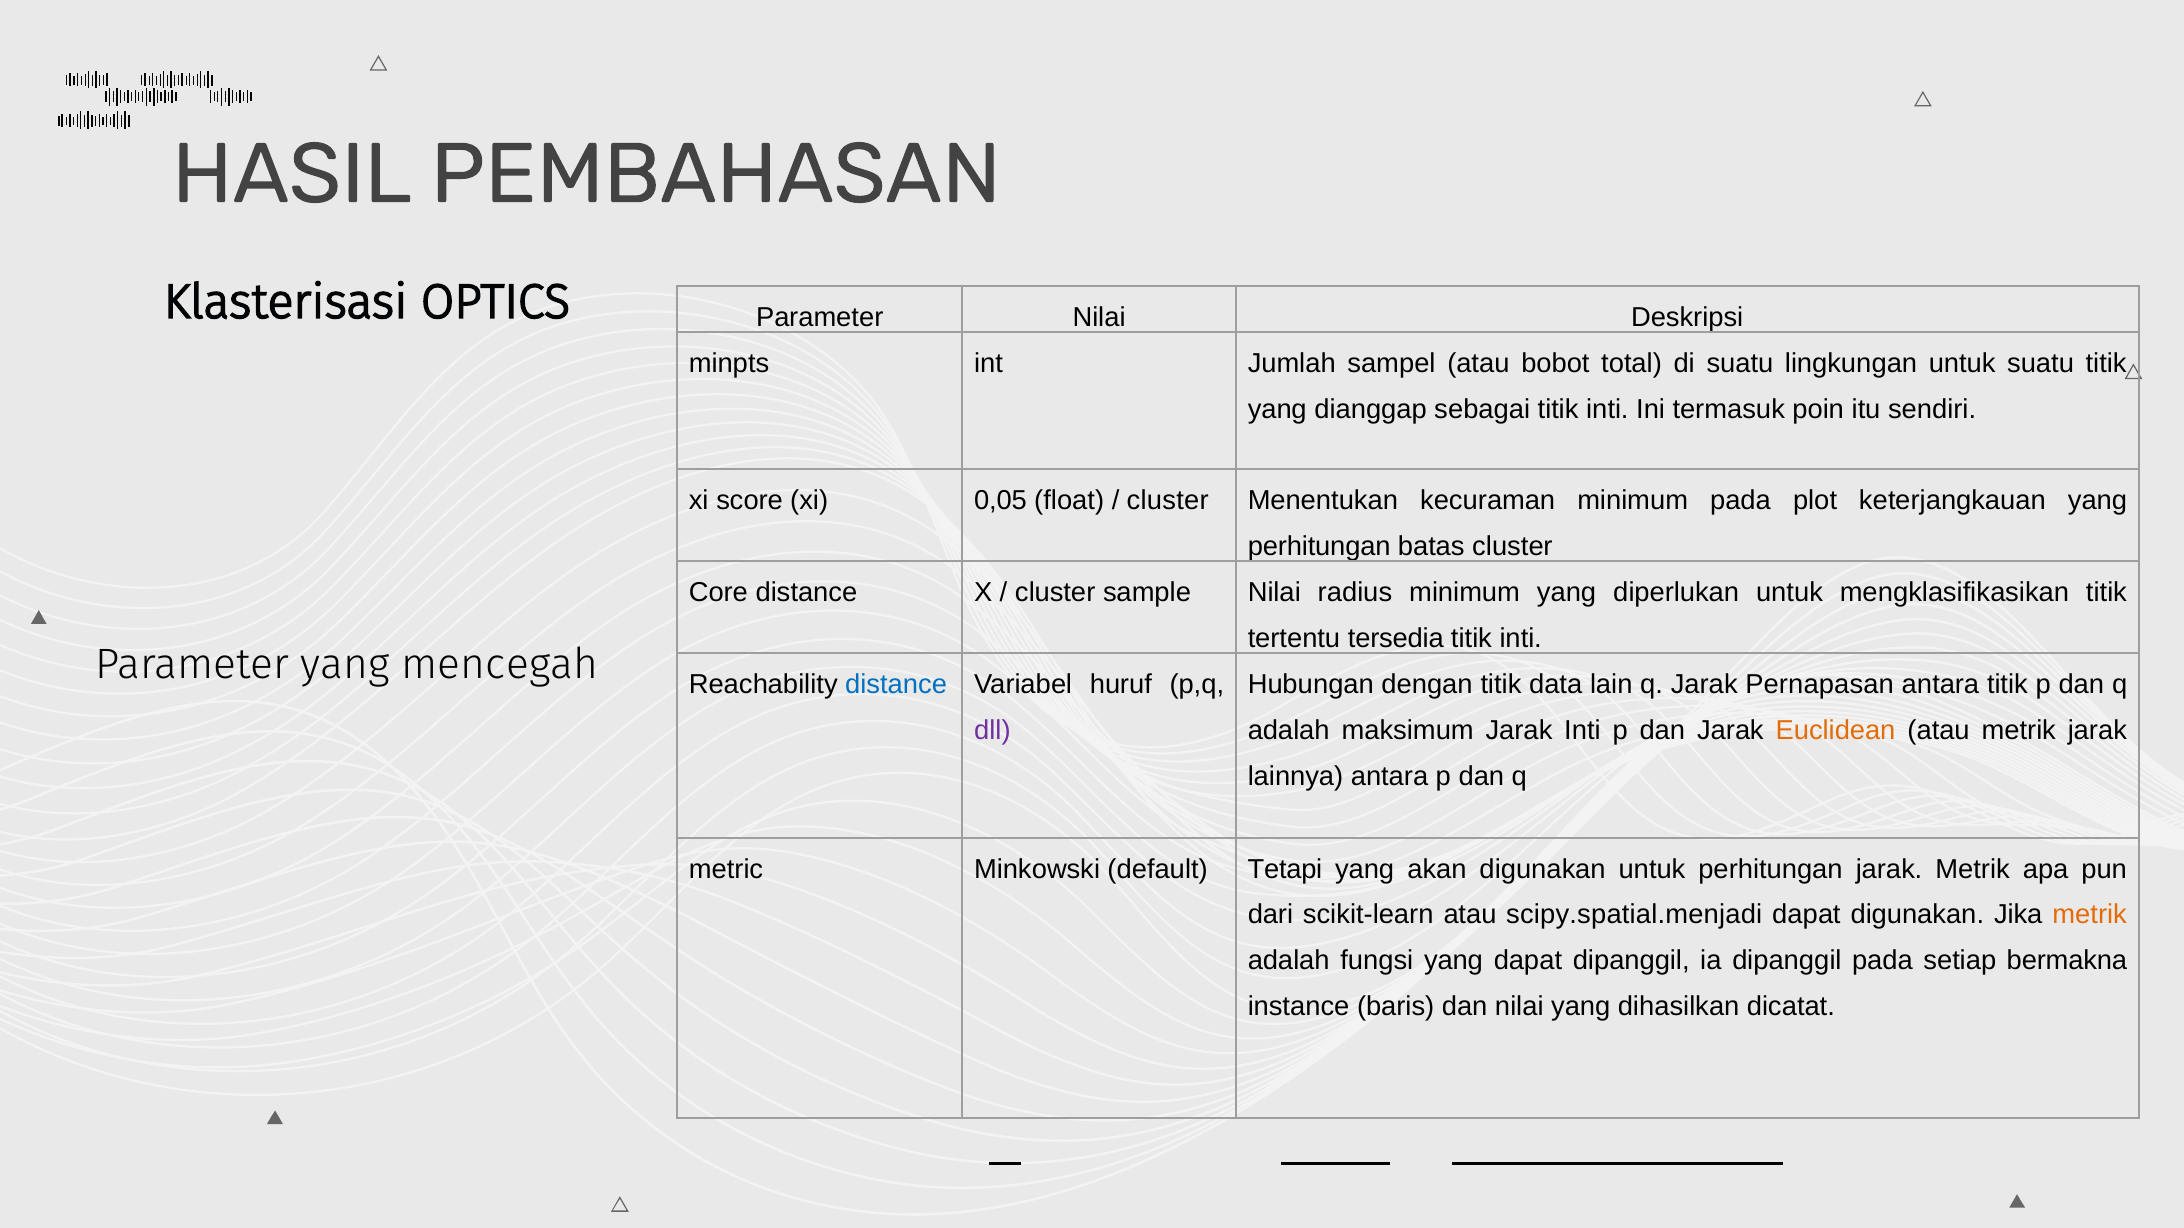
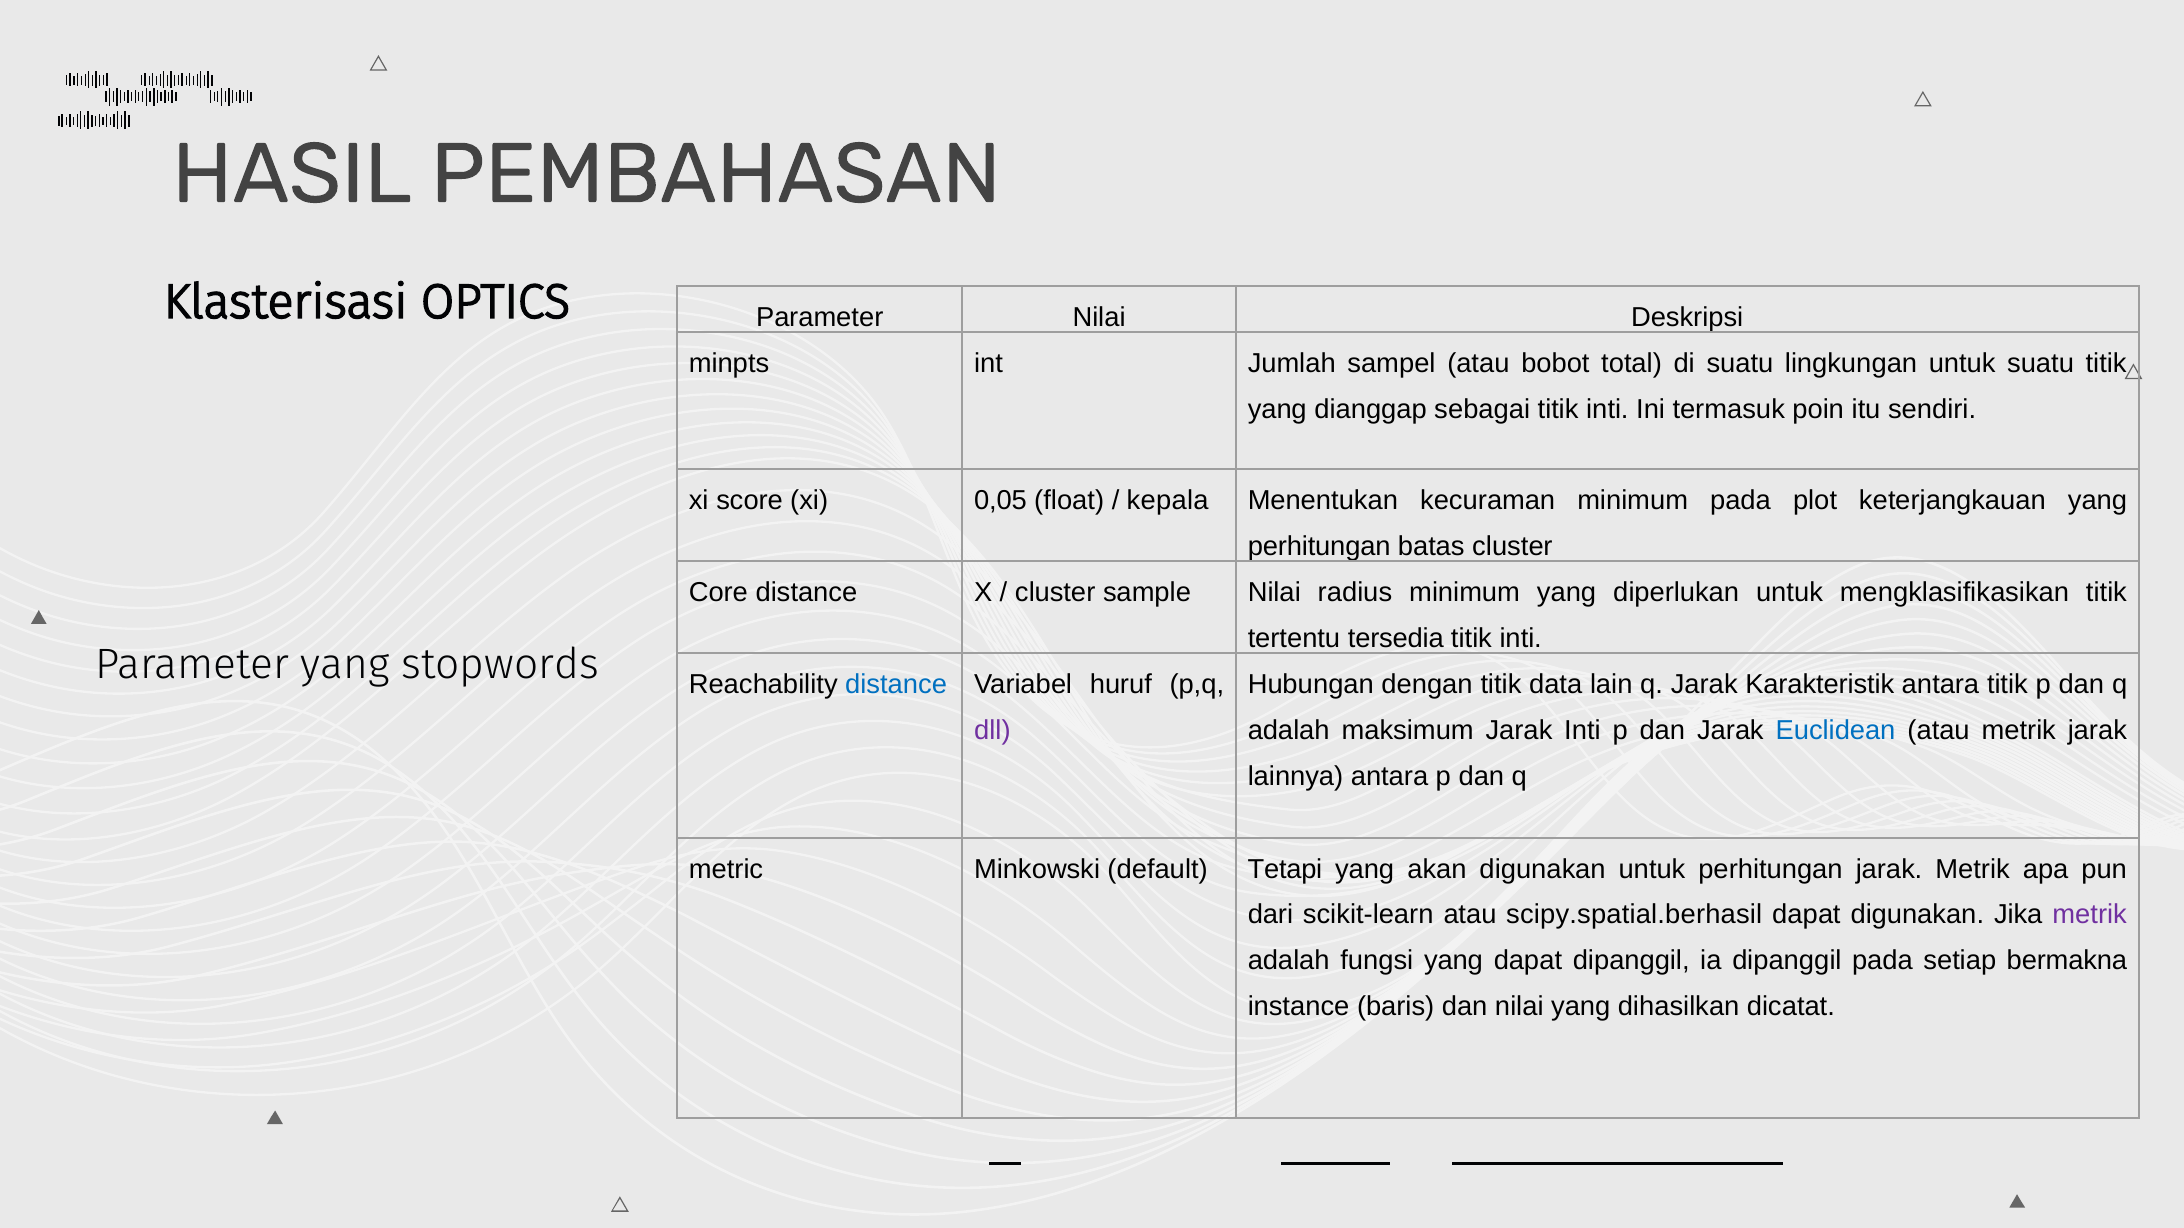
cluster: cluster -> kepala (1168, 501)
mencegah: mencegah -> stopwords (500, 665)
Pernapasan: Pernapasan -> Karakteristik (1820, 685)
Euclidean colour: orange -> blue (1836, 730)
scipy.spatial.menjadi: scipy.spatial.menjadi -> scipy.spatial.berhasil (1634, 915)
metrik colour: orange -> purple (2090, 915)
